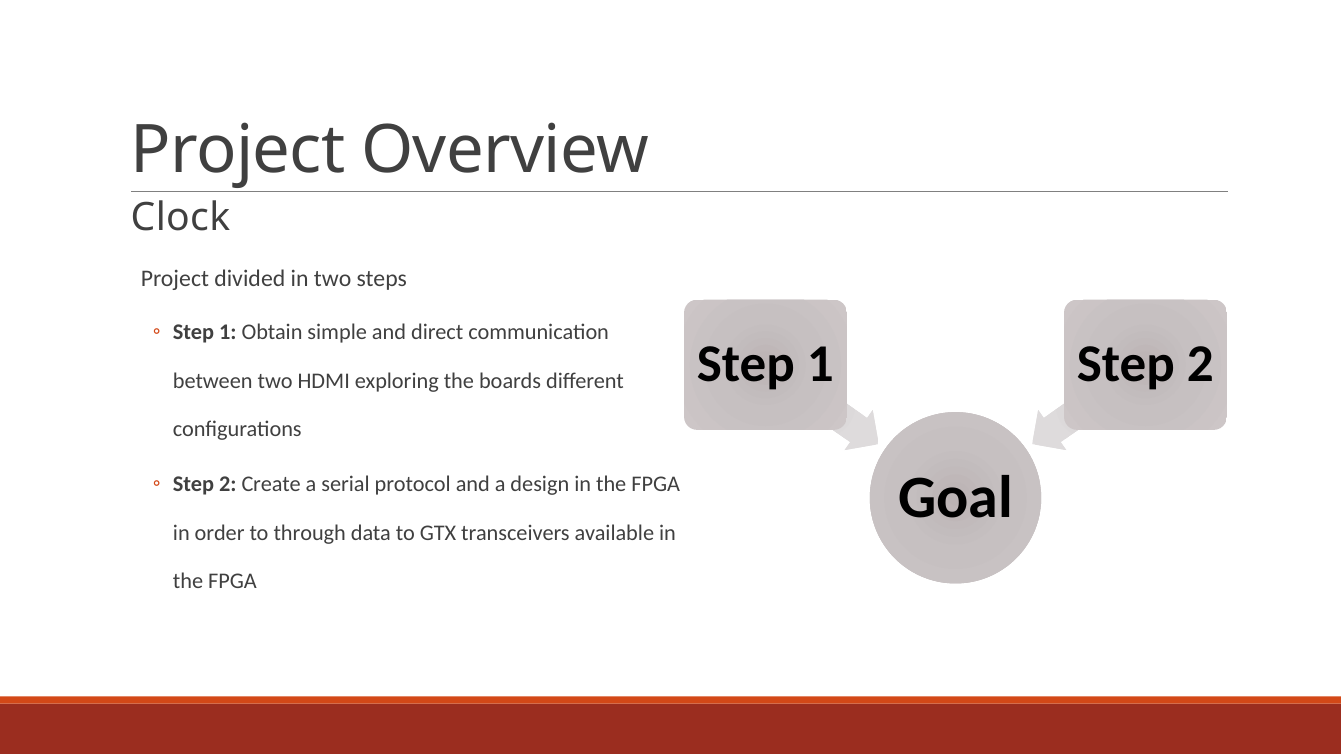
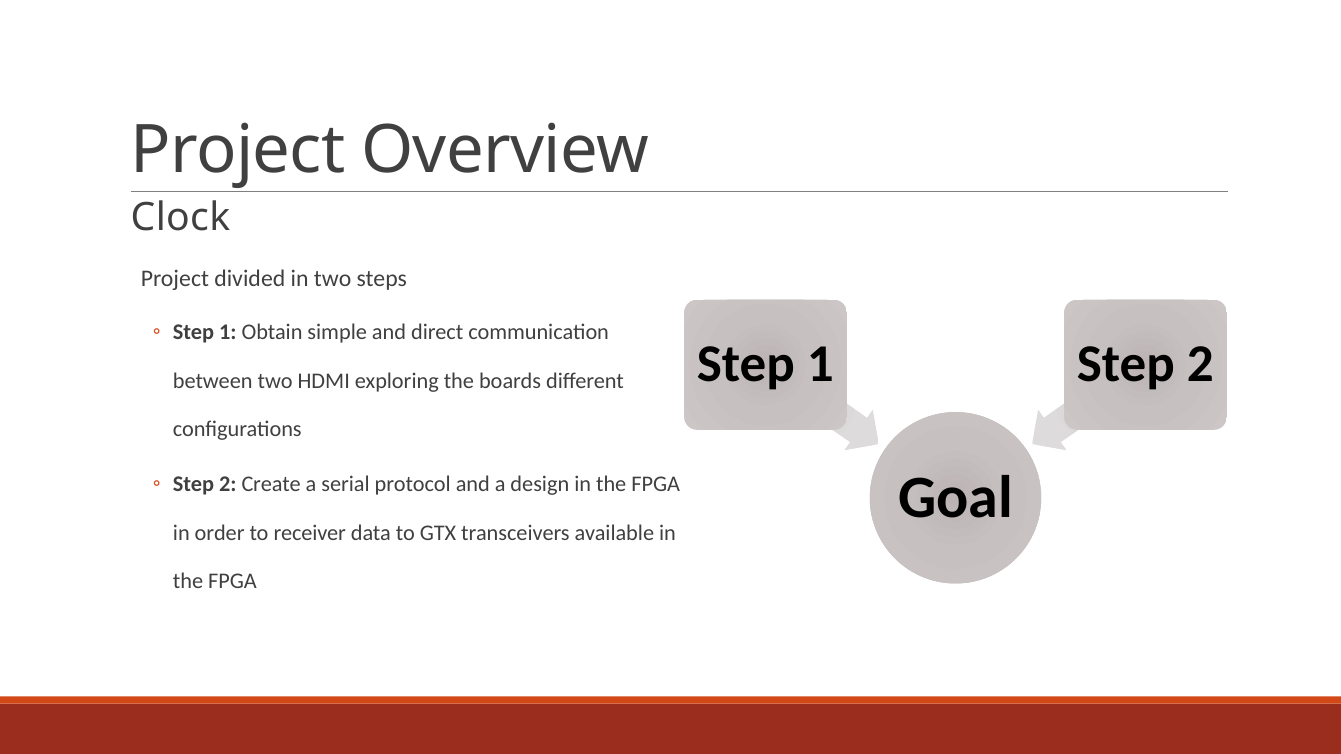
through: through -> receiver (310, 533)
